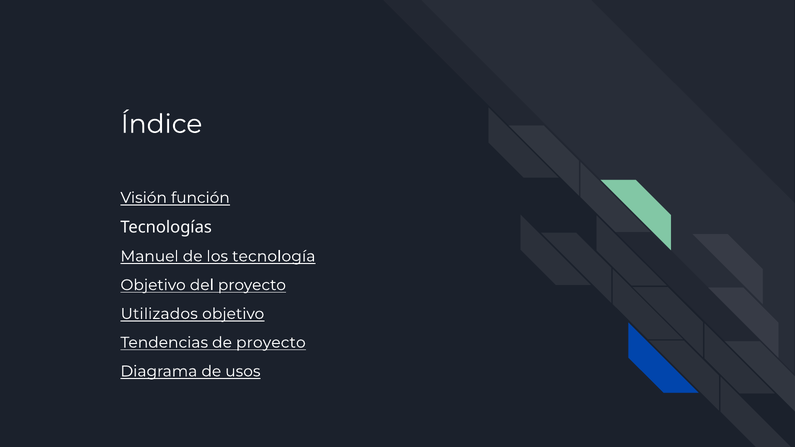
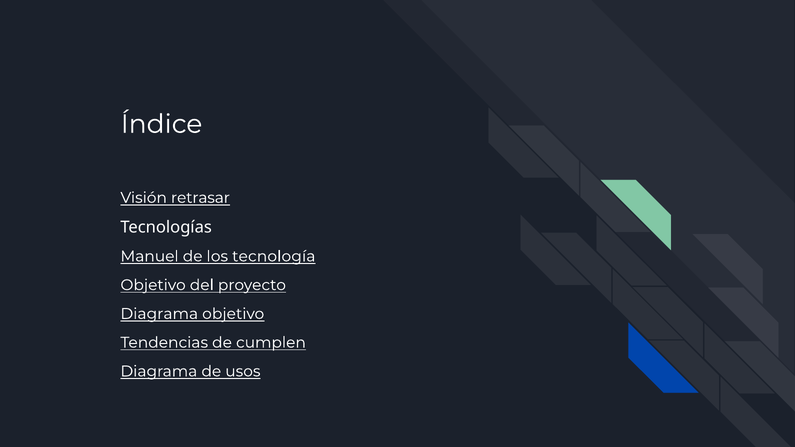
función: función -> retrasar (200, 198)
Utilizados: Utilizados -> Diagrama (159, 314)
de proyecto: proyecto -> cumplen (271, 343)
